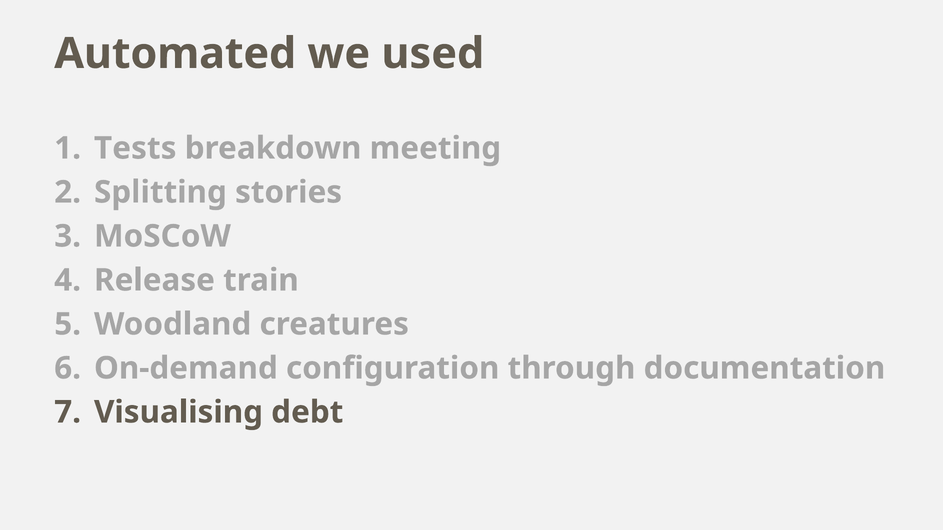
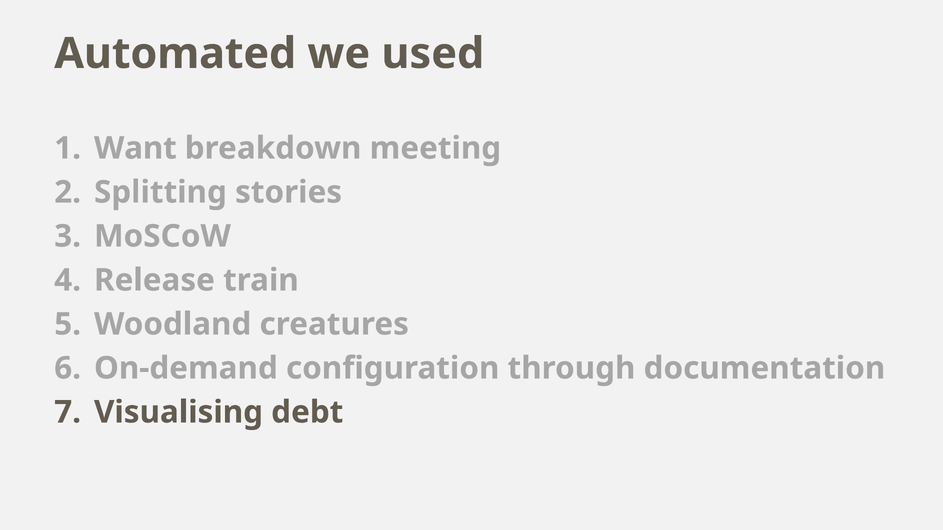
Tests: Tests -> Want (135, 148)
